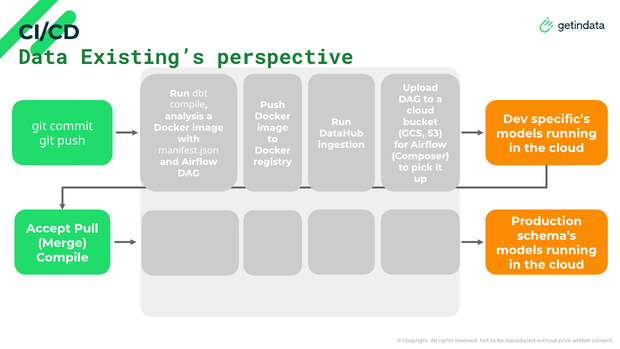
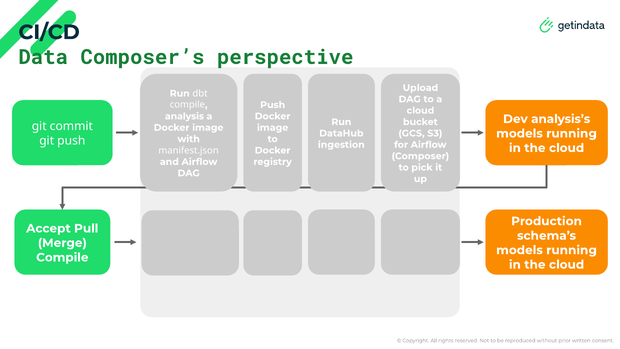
Existing’s: Existing’s -> Composer’s (142, 57)
specific’s: specific’s -> analysis’s (561, 119)
